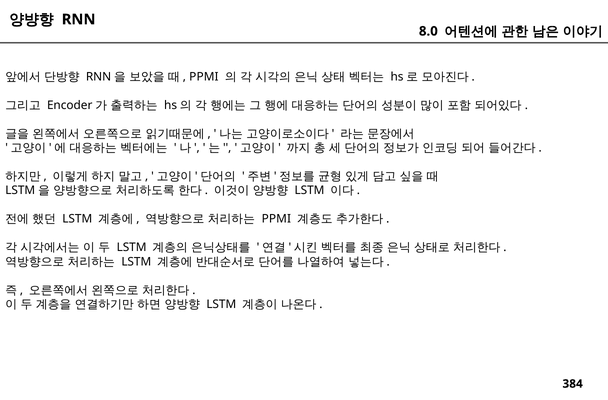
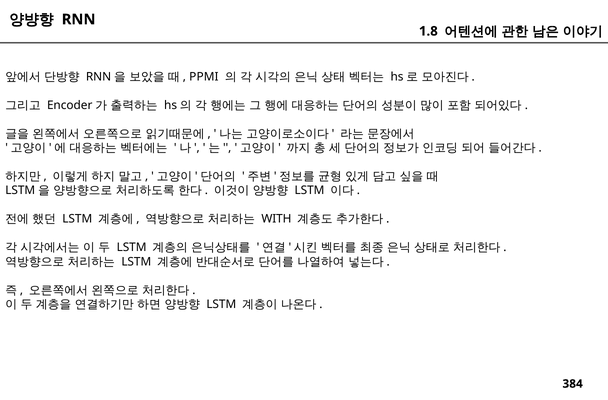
8.0: 8.0 -> 1.8 (428, 31)
PPMI: PPMI -> WITH (276, 219)
